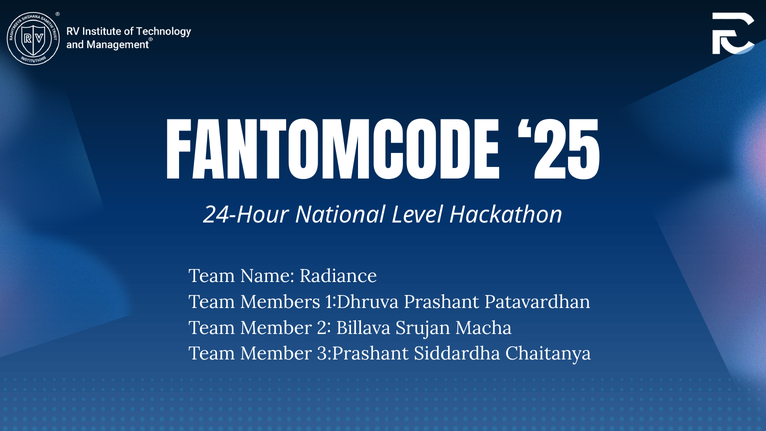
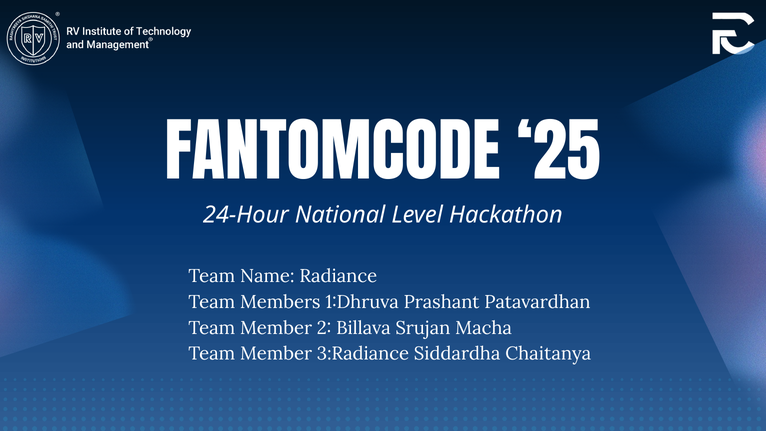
3:Prashant: 3:Prashant -> 3:Radiance (363, 354)
